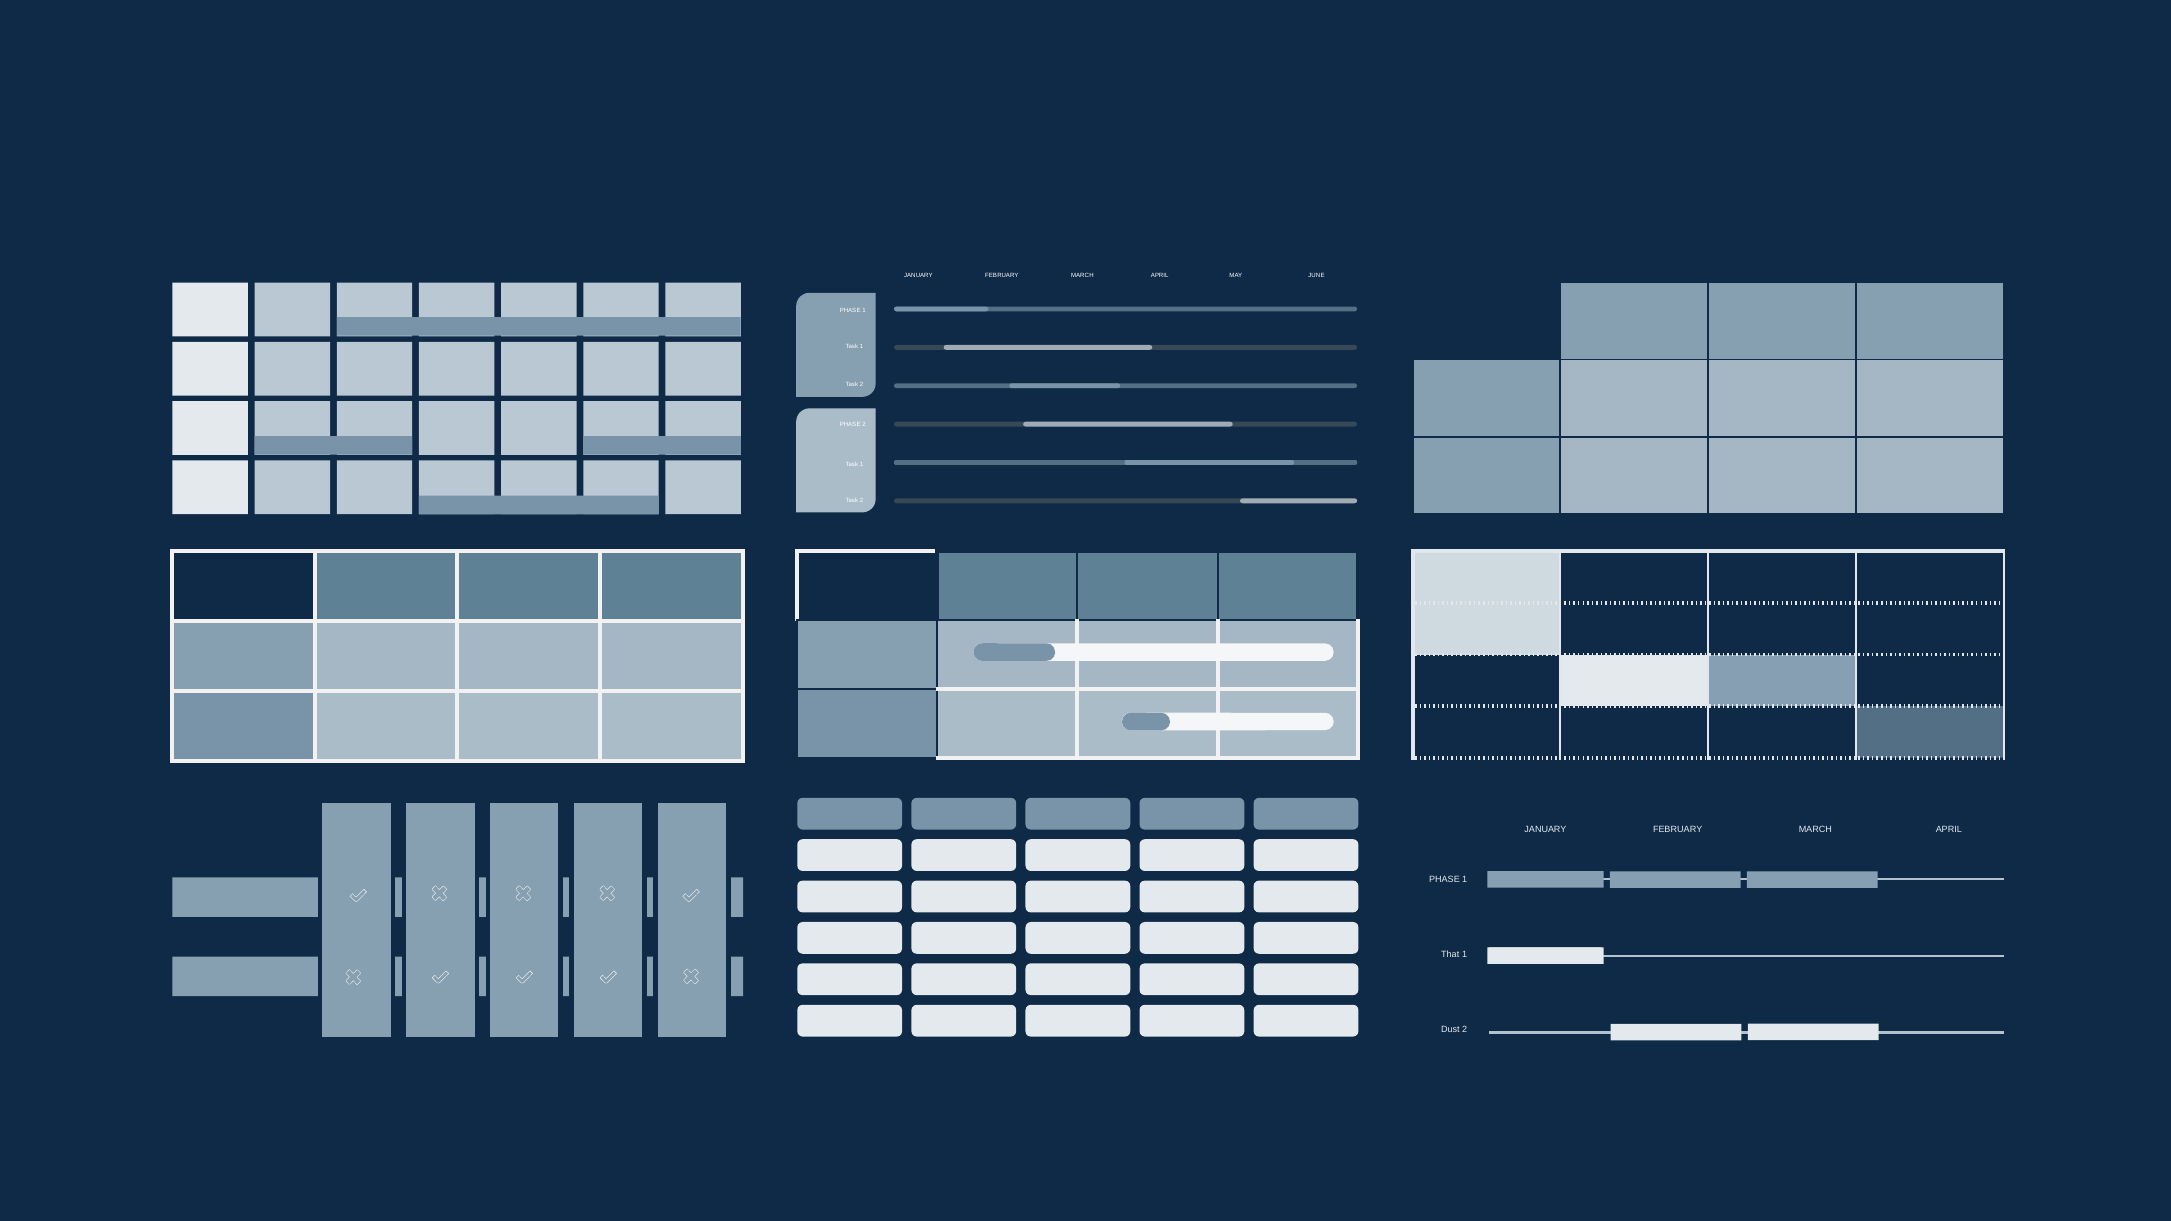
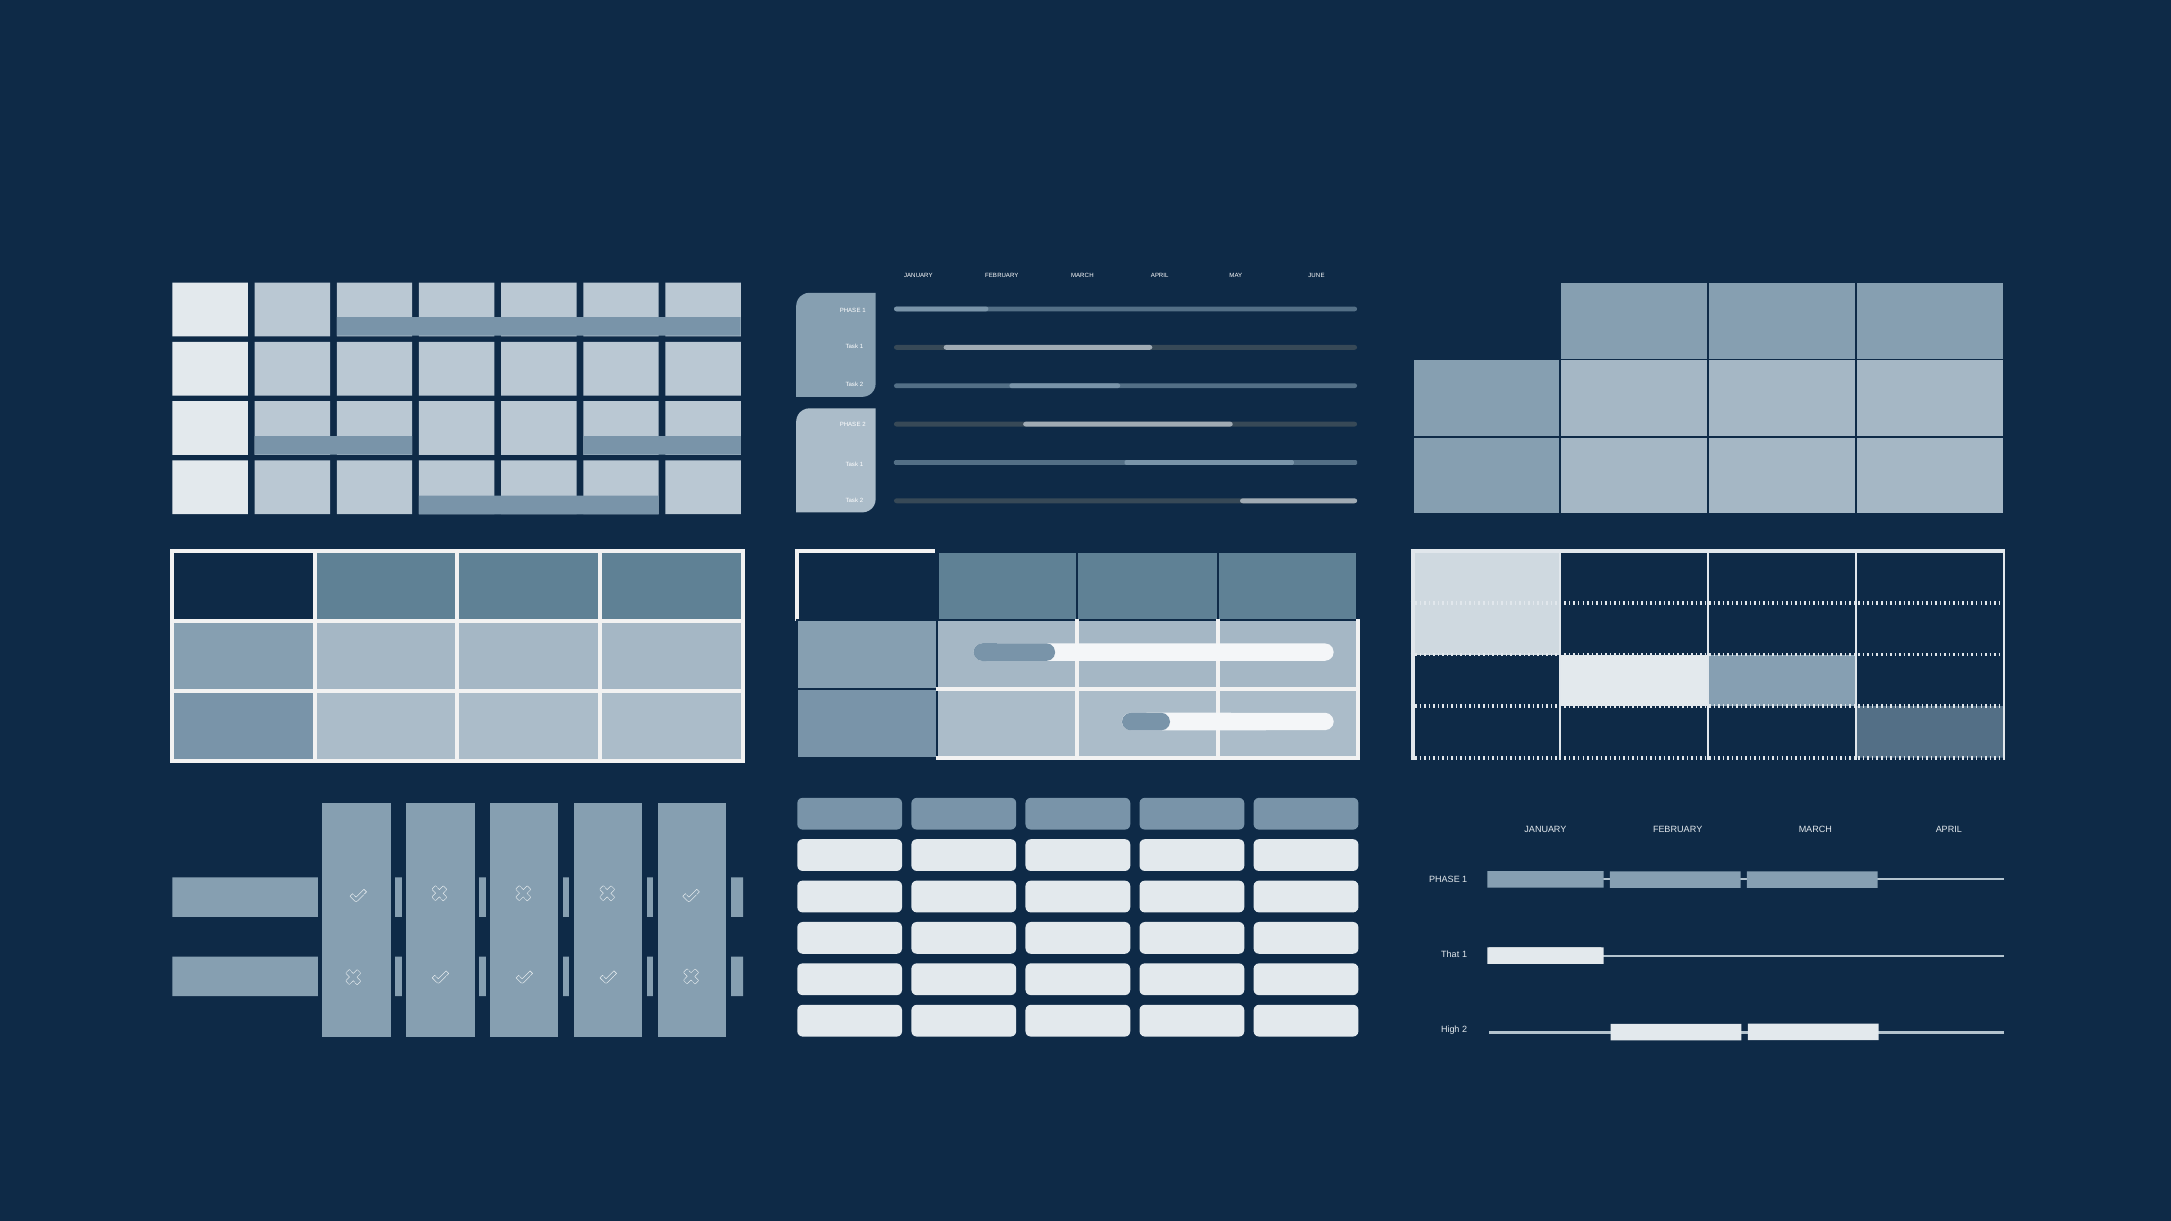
Dust: Dust -> High (1450, 1030)
